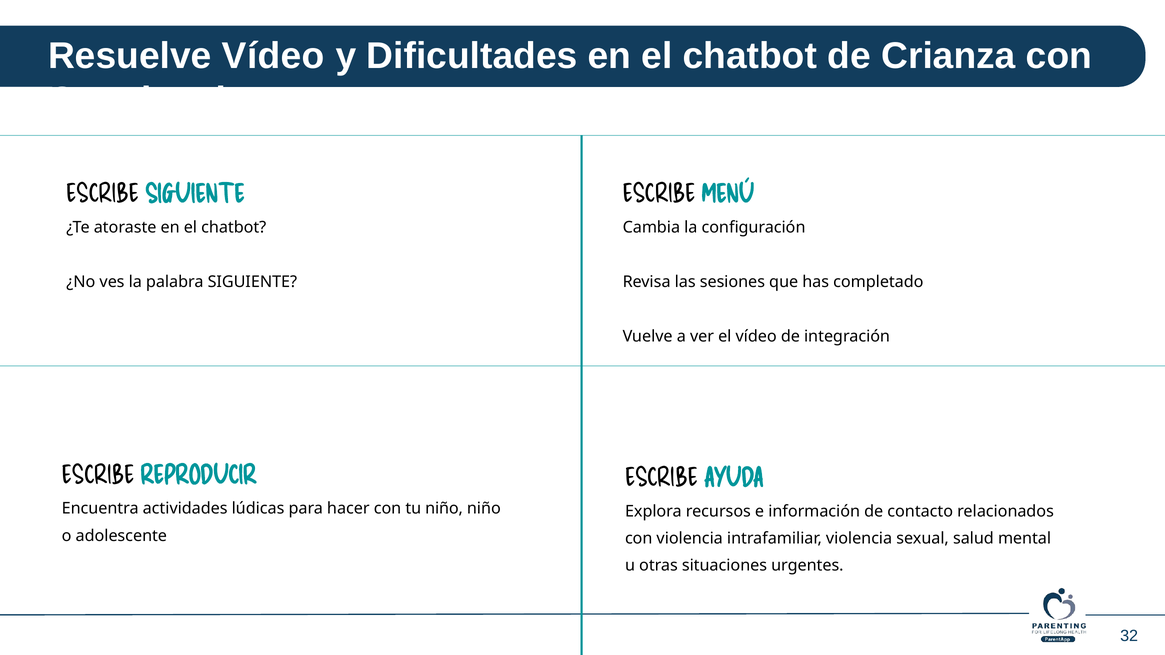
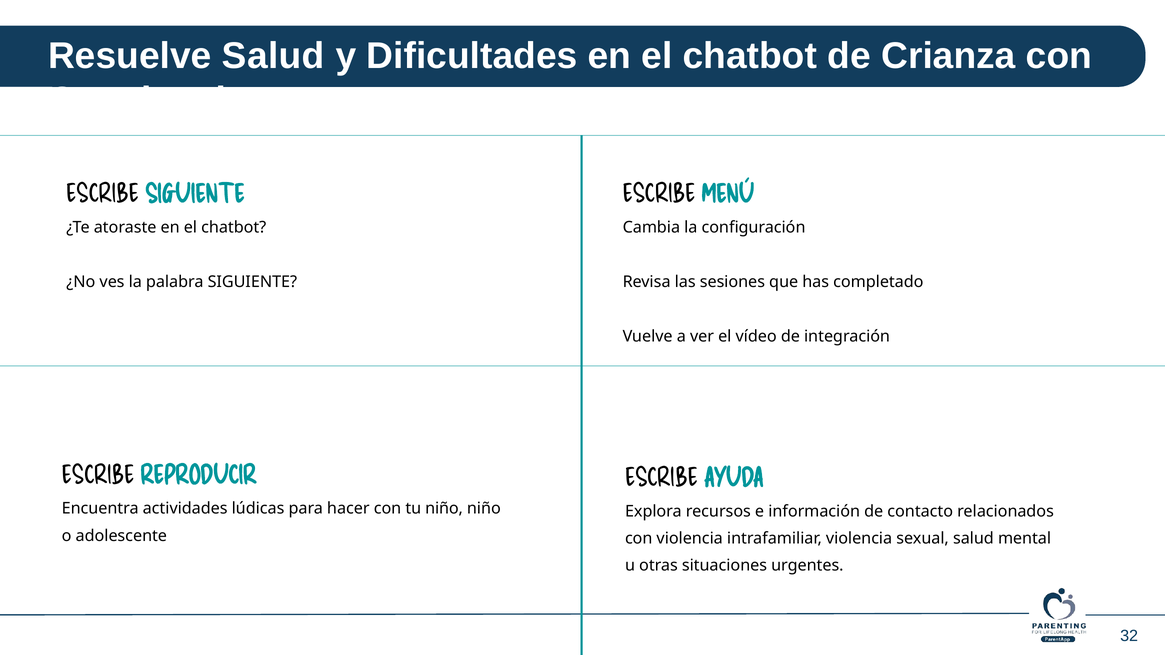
Resuelve Vídeo: Vídeo -> Salud (273, 56)
